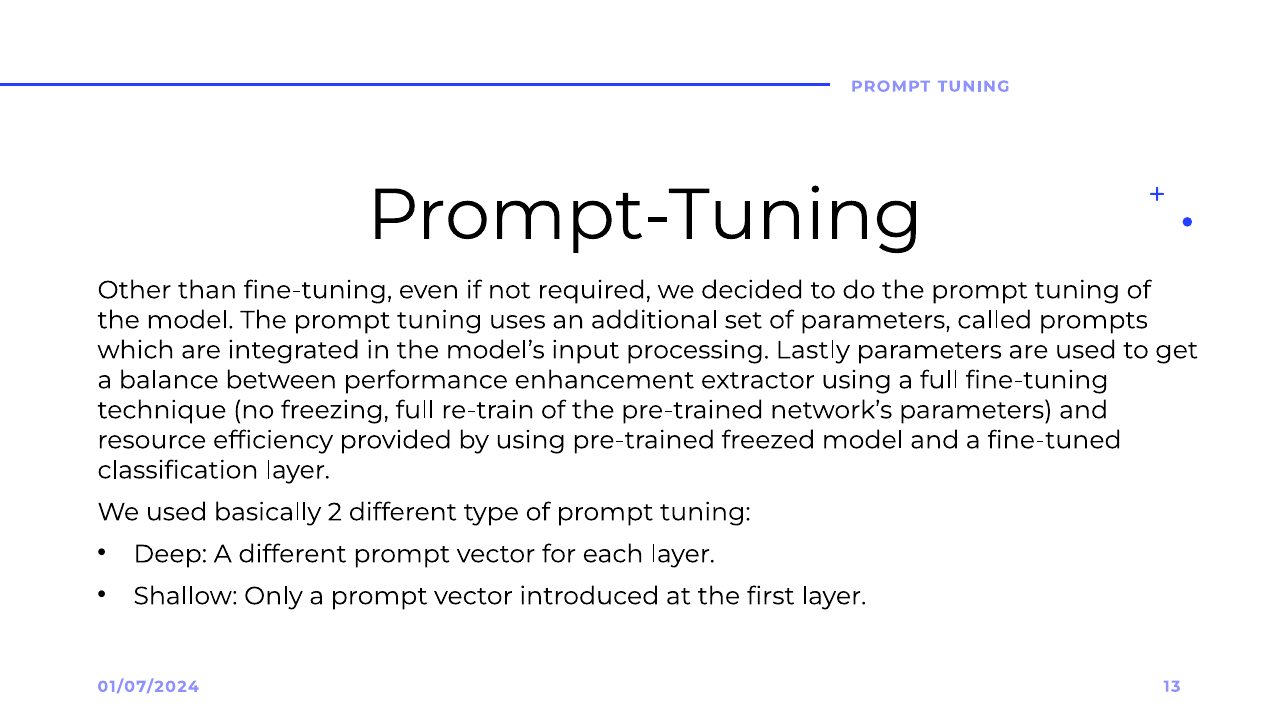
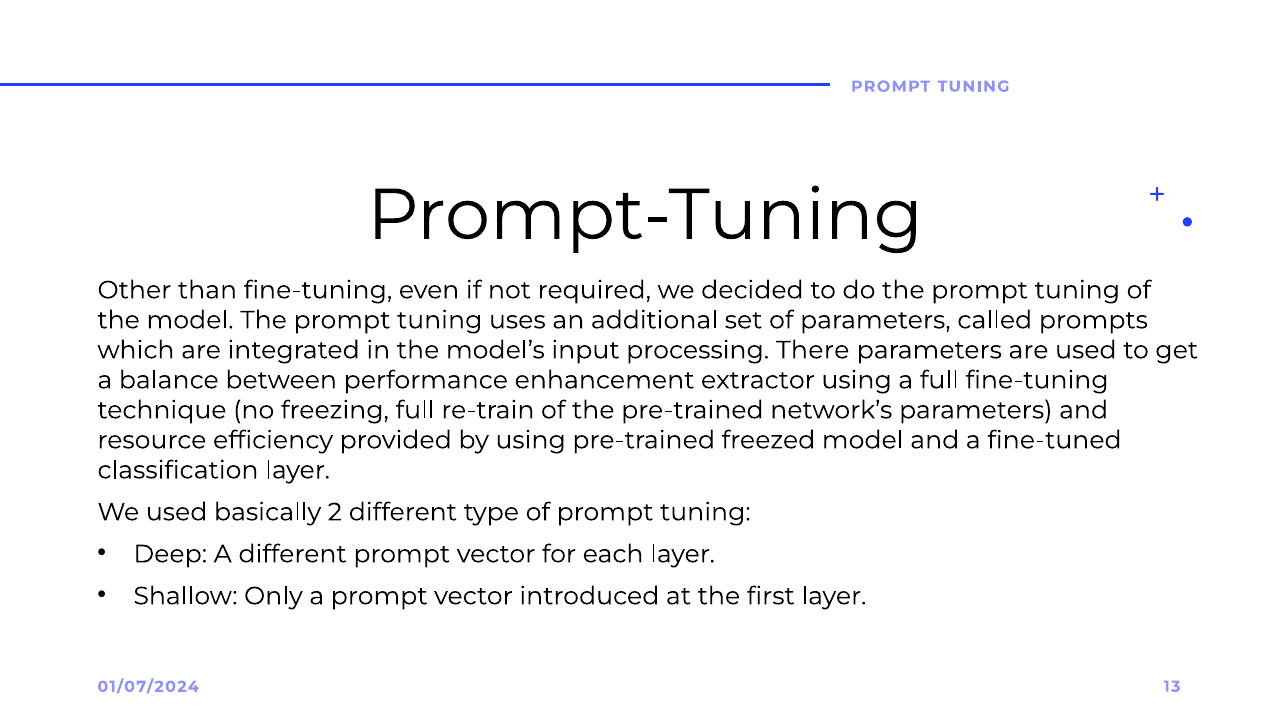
Lastly: Lastly -> There (813, 350)
